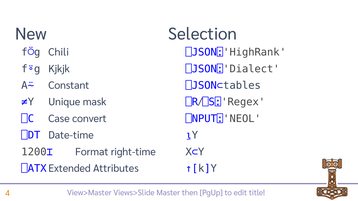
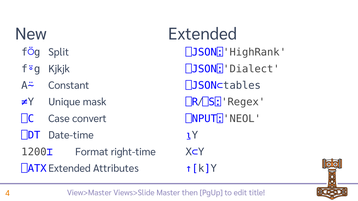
New Selection: Selection -> Extended (203, 34)
Chili: Chili -> Split (59, 52)
